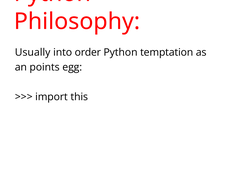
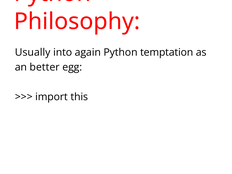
order: order -> again (88, 52)
points: points -> better (45, 67)
